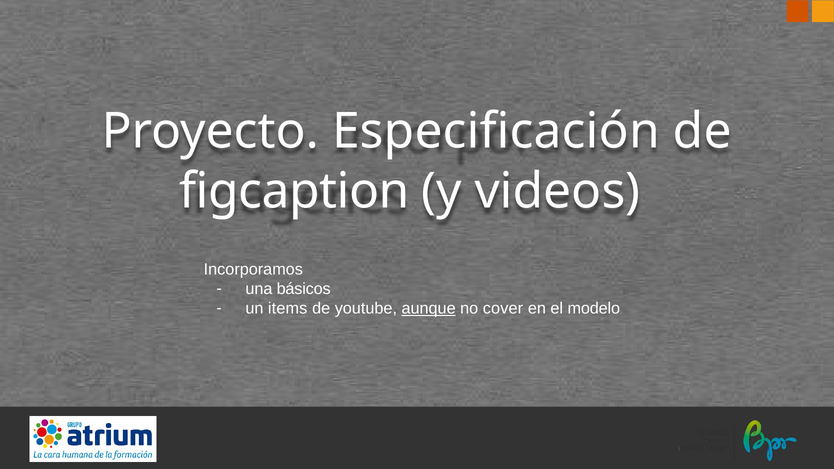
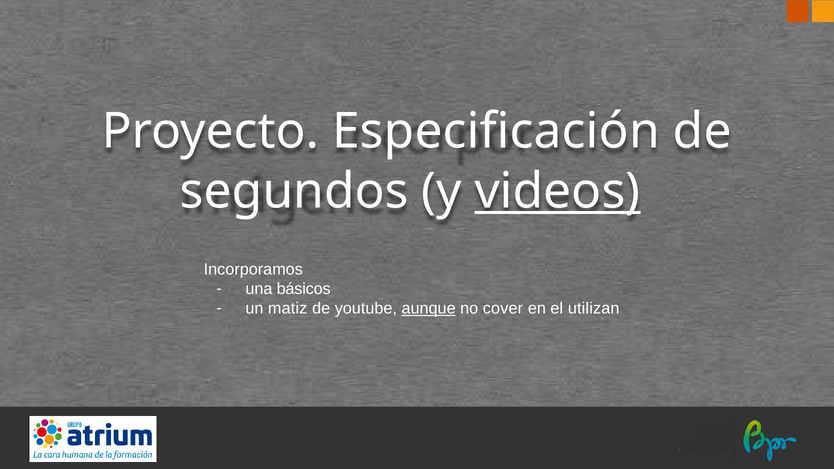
figcaption: figcaption -> segundos (294, 191)
videos underline: none -> present (557, 191)
items: items -> matiz (288, 309)
modelo: modelo -> utilizan (594, 309)
